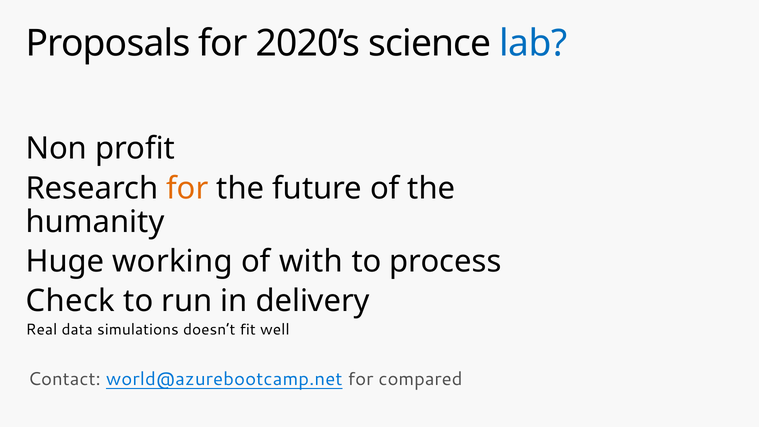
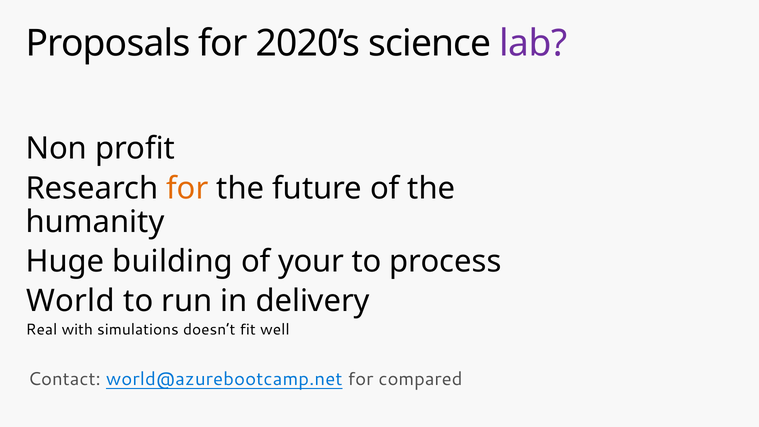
lab colour: blue -> purple (533, 43)
working: working -> building (173, 261)
with: with -> your (311, 261)
Check: Check -> World (70, 301)
data: data -> with (77, 329)
